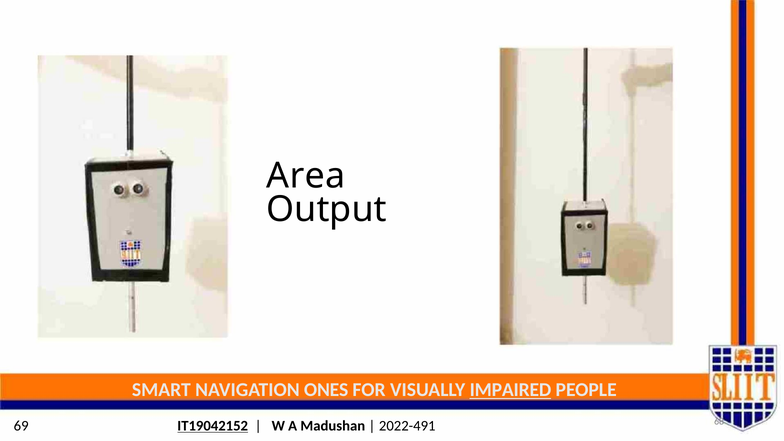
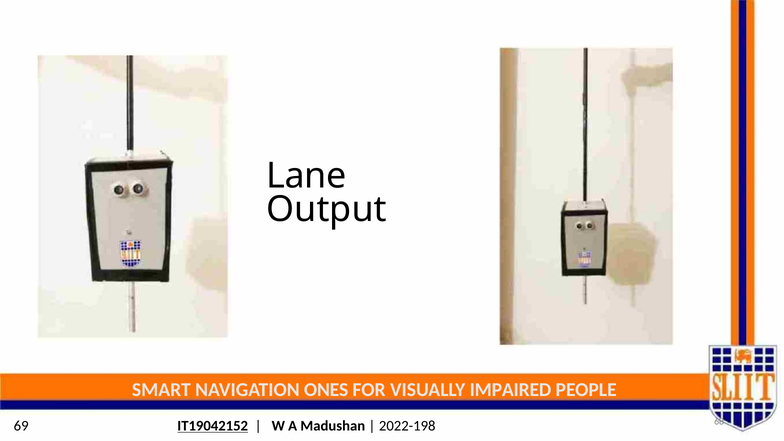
Area: Area -> Lane (306, 176)
IMPAIRED underline: present -> none (510, 390)
2022-491: 2022-491 -> 2022-198 (407, 426)
